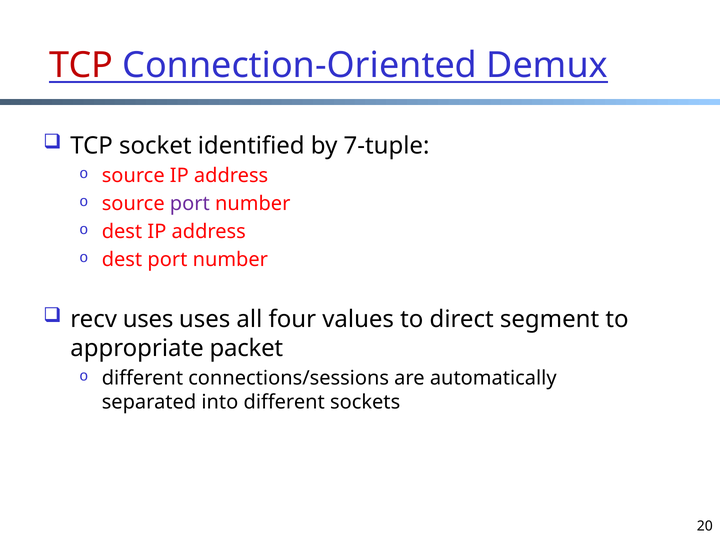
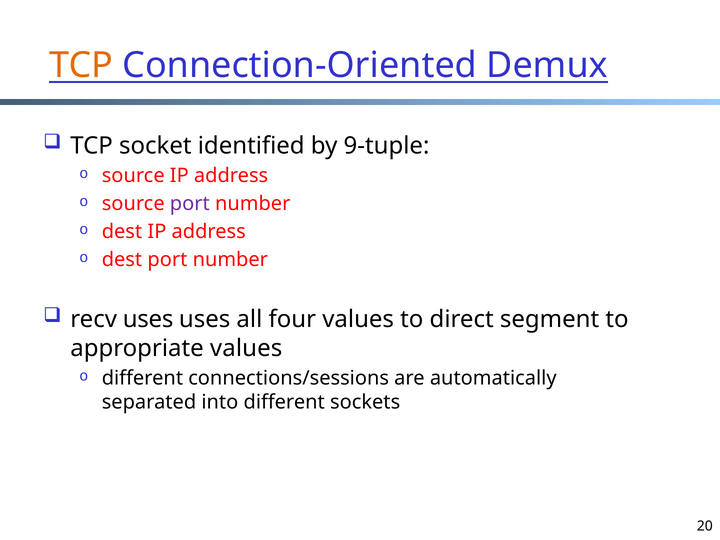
TCP colour: red -> orange (81, 66)
7-tuple: 7-tuple -> 9-tuple (387, 146)
appropriate packet: packet -> values (246, 348)
